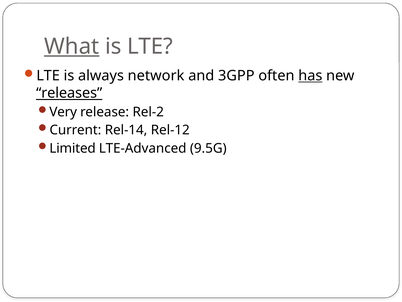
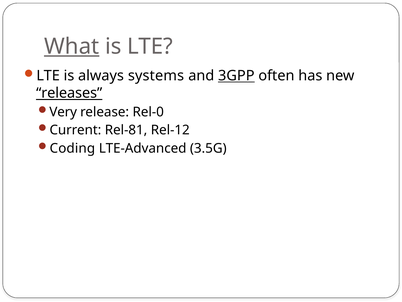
network: network -> systems (156, 76)
3GPP underline: none -> present (236, 76)
has underline: present -> none (310, 76)
Rel-2: Rel-2 -> Rel-0 (148, 112)
Rel-14: Rel-14 -> Rel-81 (126, 130)
Limited: Limited -> Coding (72, 148)
9.5G: 9.5G -> 3.5G (208, 148)
